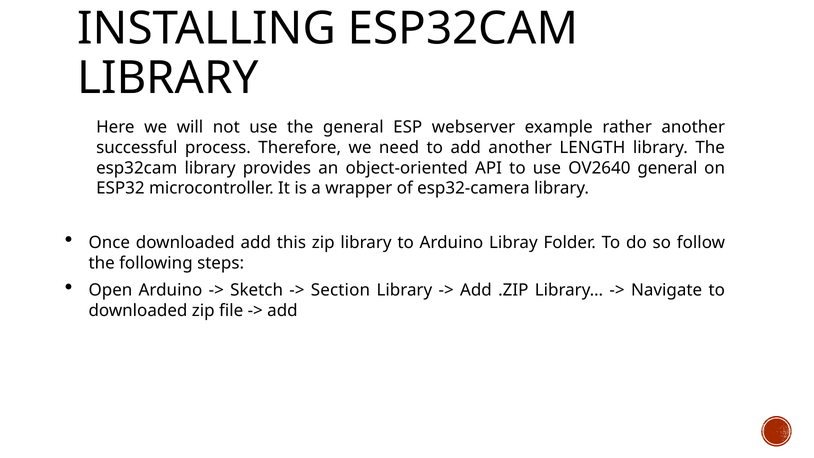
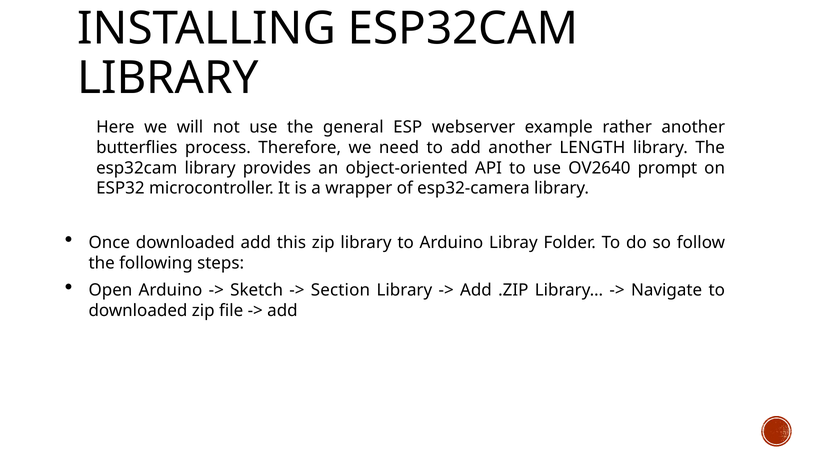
successful: successful -> butterflies (137, 148)
OV2640 general: general -> prompt (667, 168)
